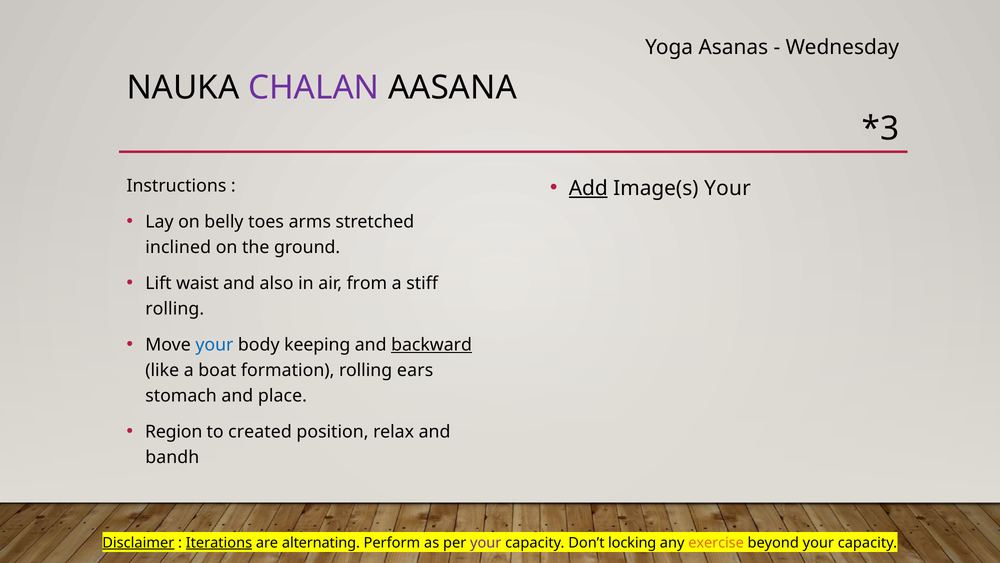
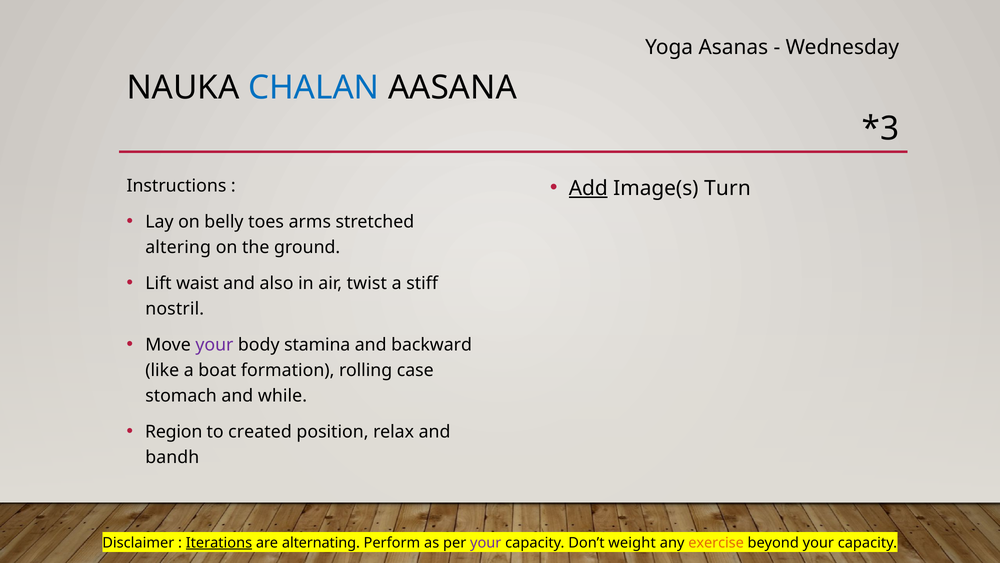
CHALAN colour: purple -> blue (314, 88)
Image(s Your: Your -> Turn (727, 188)
inclined: inclined -> altering (178, 247)
from: from -> twist (367, 283)
rolling: rolling -> nostril (175, 309)
your colour: blue -> purple (214, 345)
keeping: keeping -> stamina (317, 345)
backward underline: present -> none (432, 345)
ears: ears -> case (415, 370)
place: place -> while (282, 396)
Disclaimer underline: present -> none (138, 542)
locking: locking -> weight (632, 542)
